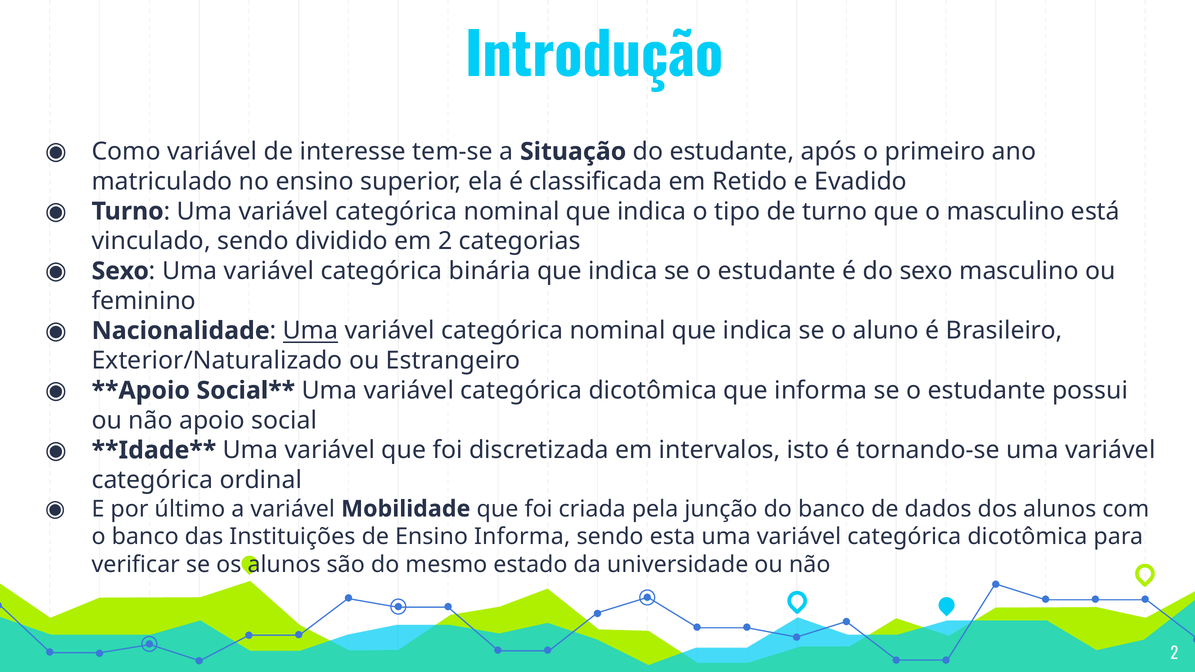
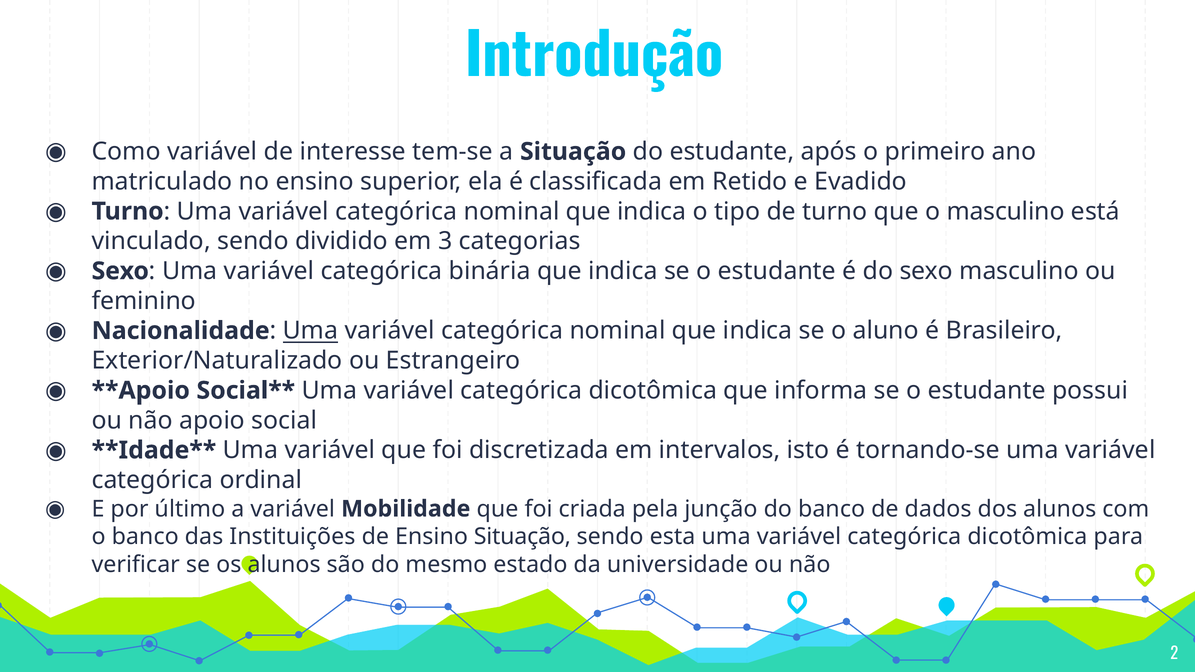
em 2: 2 -> 3 (445, 241)
Ensino Informa: Informa -> Situação (522, 537)
